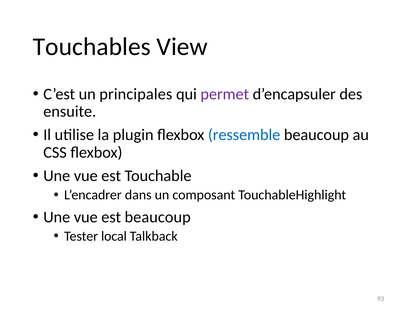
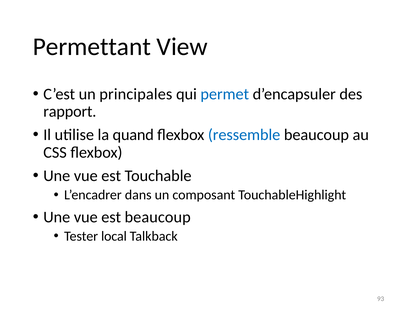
Touchables: Touchables -> Permettant (92, 47)
permet colour: purple -> blue (225, 94)
ensuite: ensuite -> rapport (70, 112)
plugin: plugin -> quand (133, 135)
